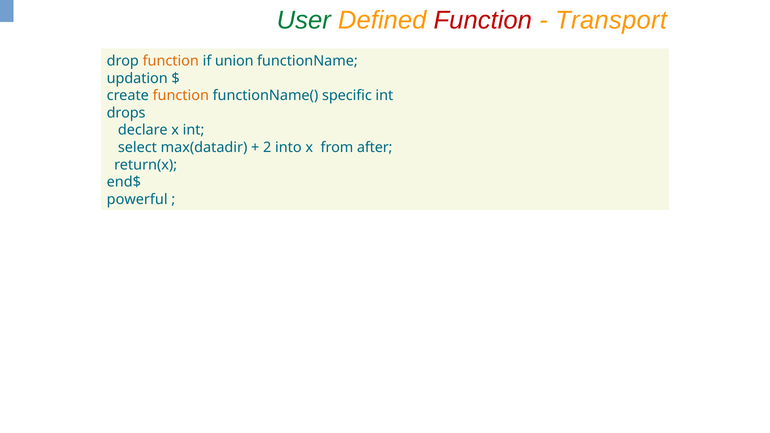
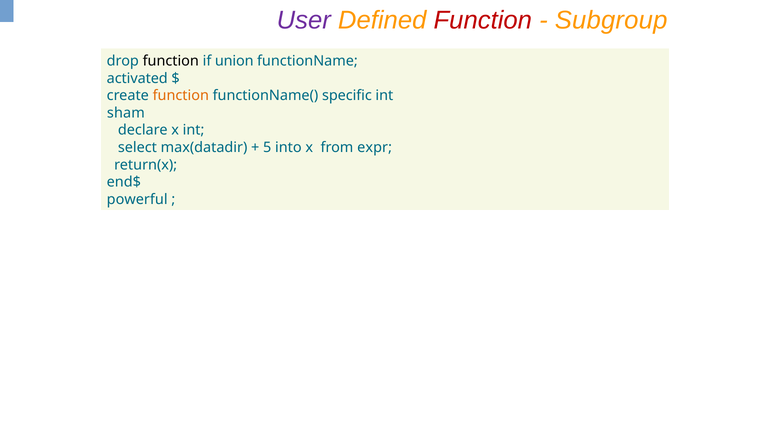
User colour: green -> purple (304, 20)
Transport: Transport -> Subgroup (611, 20)
function colour: orange -> black (171, 61)
updation: updation -> activated (137, 78)
drops: drops -> sham (126, 113)
2: 2 -> 5 (267, 148)
after: after -> expr (375, 148)
